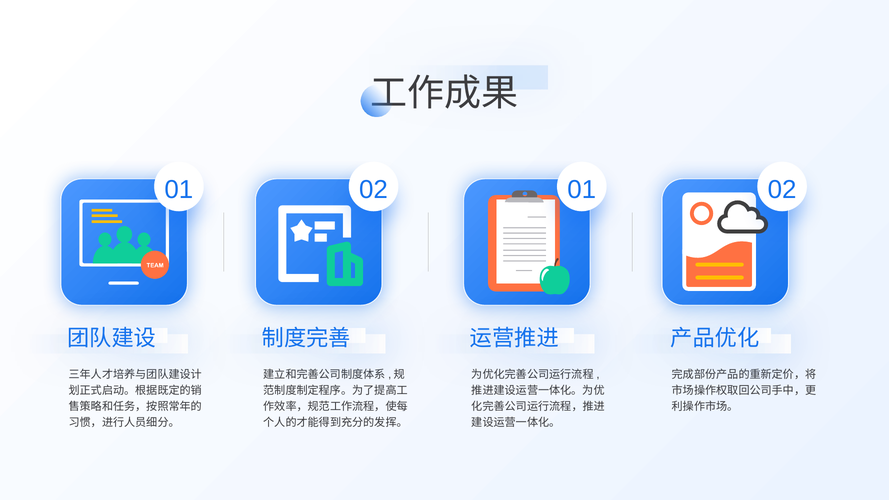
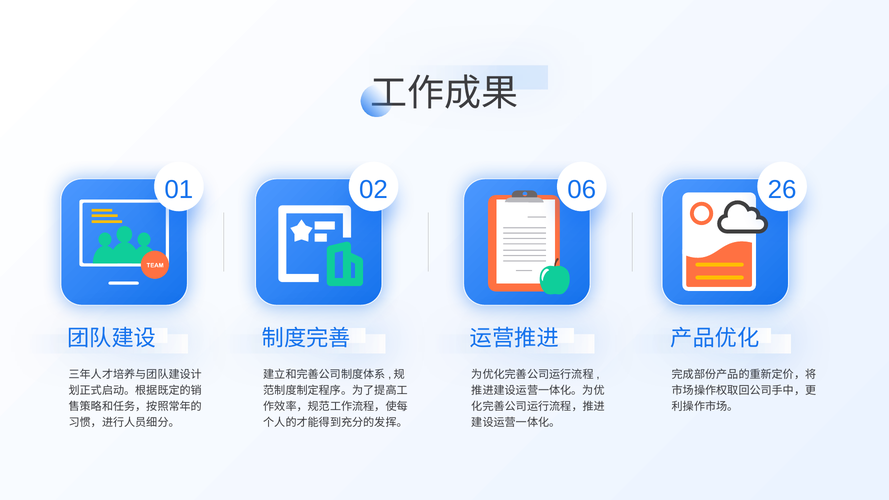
02 01: 01 -> 06 (582, 190)
01 02: 02 -> 26 (782, 190)
